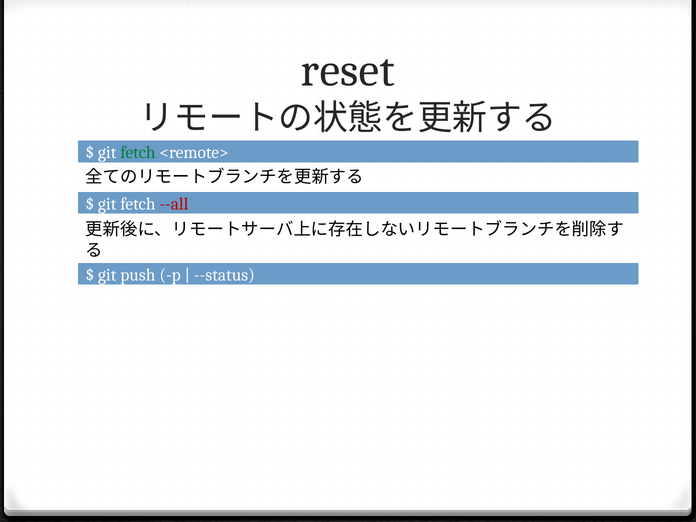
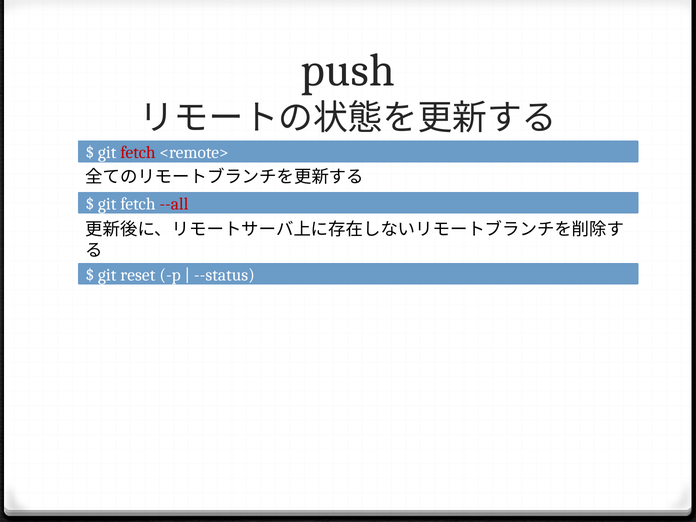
reset: reset -> push (348, 70)
fetch colour: green -> red (138, 153)
push: push -> reset (138, 275)
